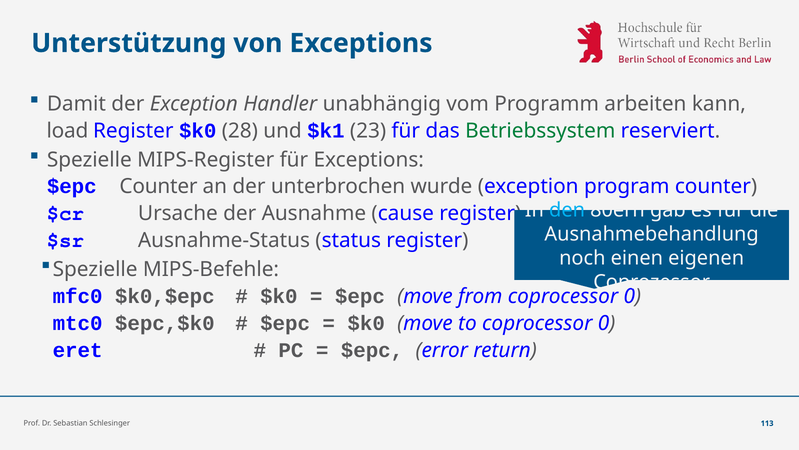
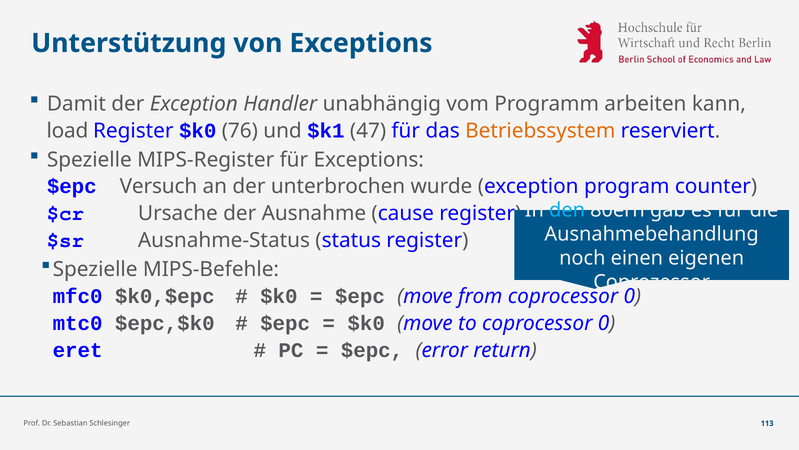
28: 28 -> 76 (240, 131)
23: 23 -> 47 (368, 131)
Betriebssystem colour: green -> orange (540, 131)
$epc Counter: Counter -> Versuch (158, 186)
